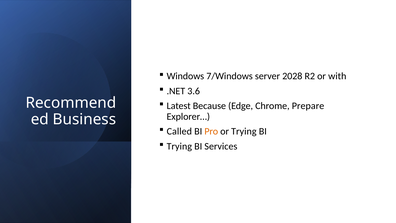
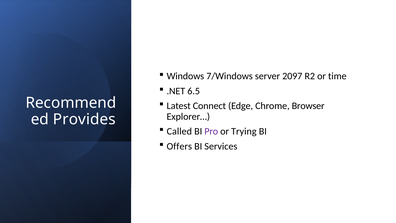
2028: 2028 -> 2097 (292, 76)
with: with -> time (337, 76)
3.6: 3.6 -> 6.5 (194, 91)
Because: Because -> Connect (209, 106)
Prepare: Prepare -> Browser (308, 106)
Business: Business -> Provides (84, 119)
Pro colour: orange -> purple (211, 131)
Trying: Trying -> Offers (179, 146)
